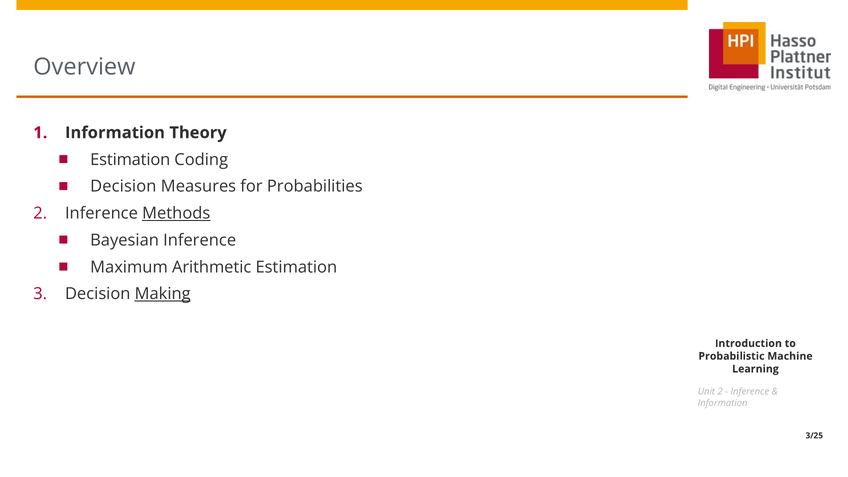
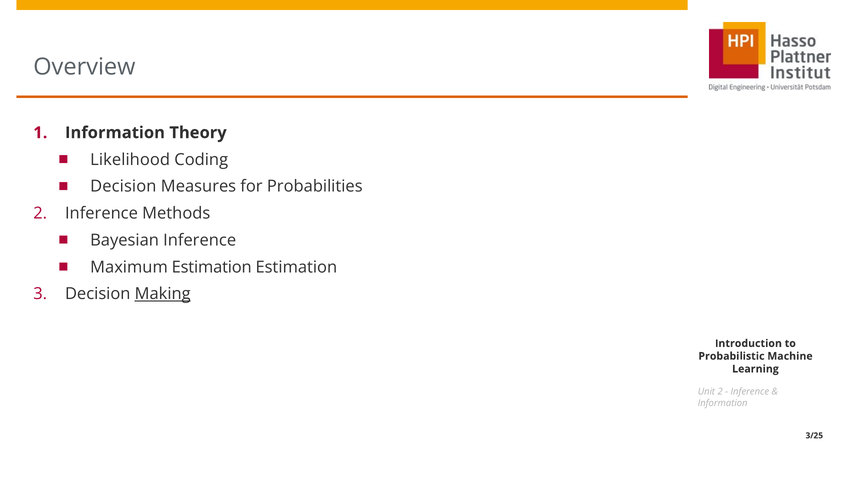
Estimation: Estimation -> Likelihood (130, 160)
Methods underline: present -> none (176, 213)
Maximum Arithmetic: Arithmetic -> Estimation (212, 267)
